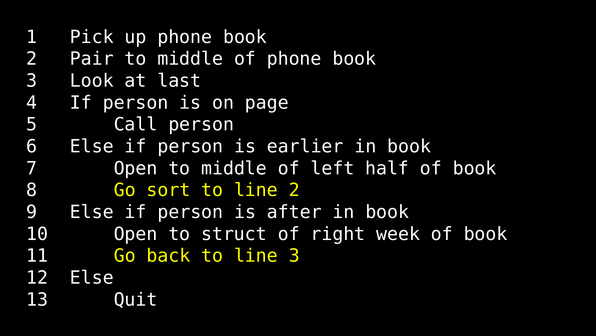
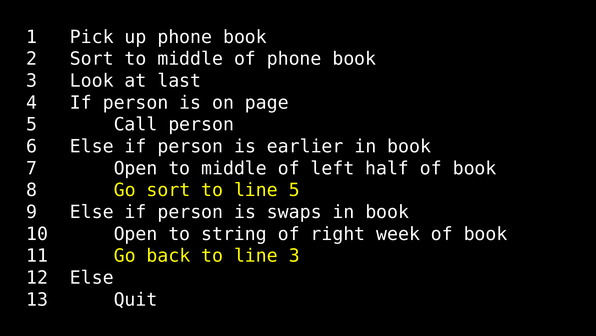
2 Pair: Pair -> Sort (92, 59)
line 2: 2 -> 5 (294, 190)
after: after -> swaps (294, 212)
struct: struct -> string (234, 234)
